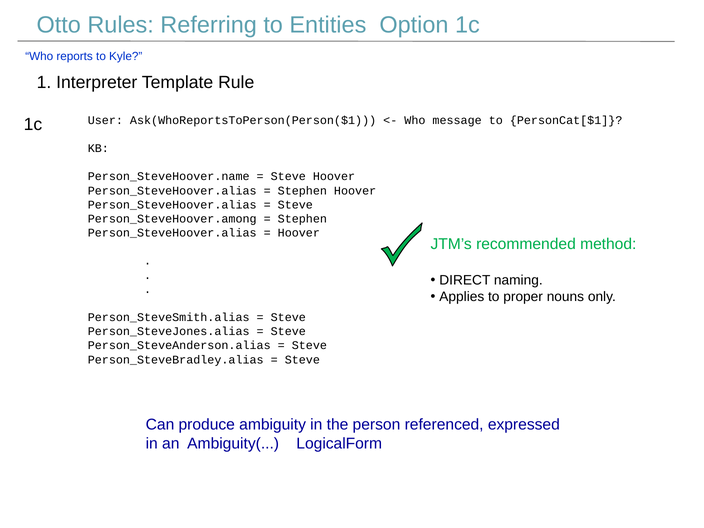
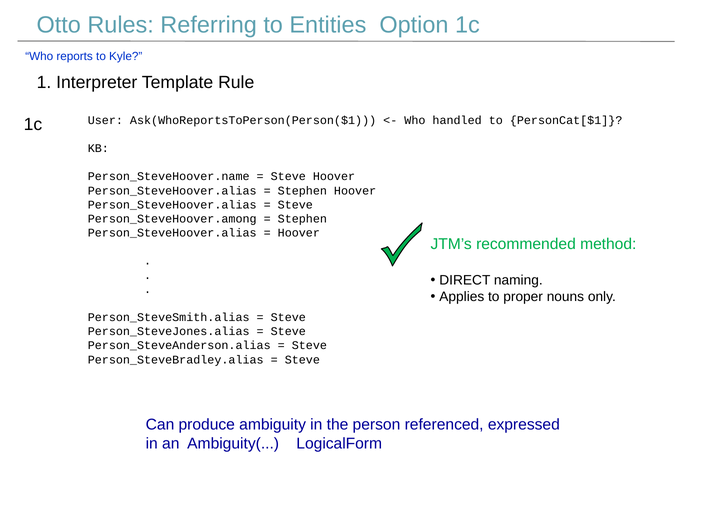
message: message -> handled (457, 120)
